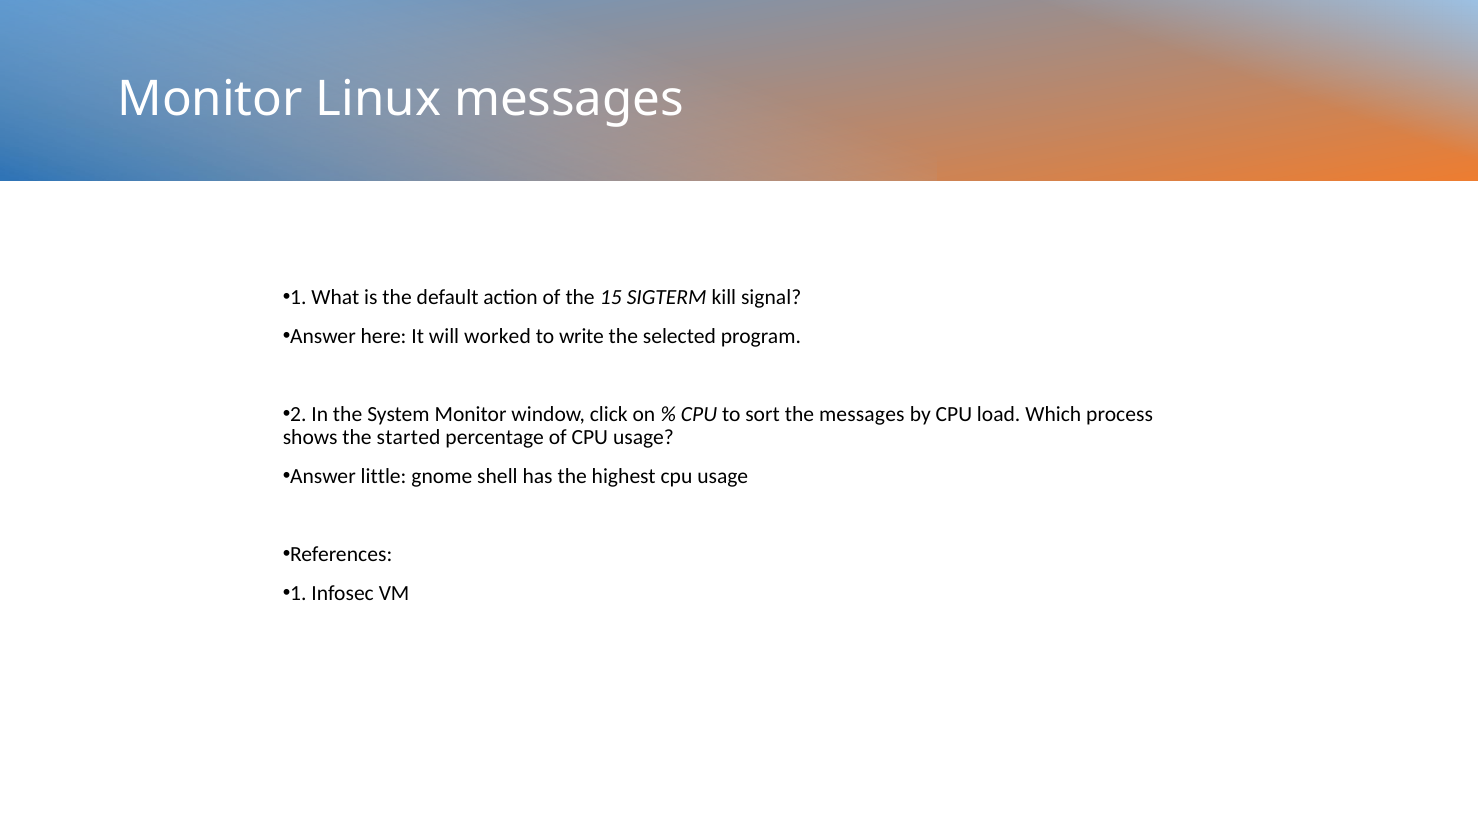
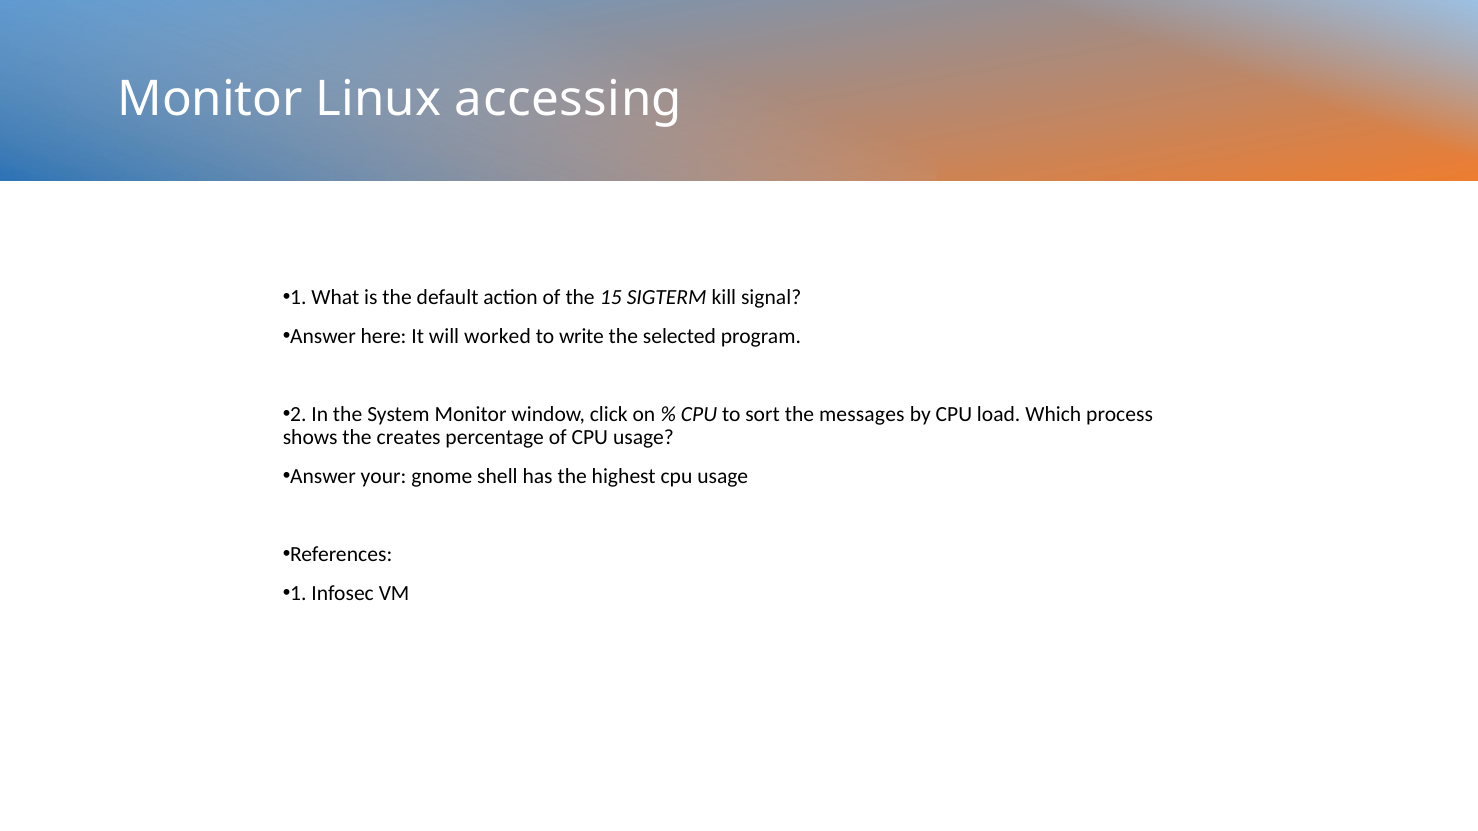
Linux messages: messages -> accessing (569, 99)
started: started -> creates (409, 438)
little: little -> your (384, 477)
